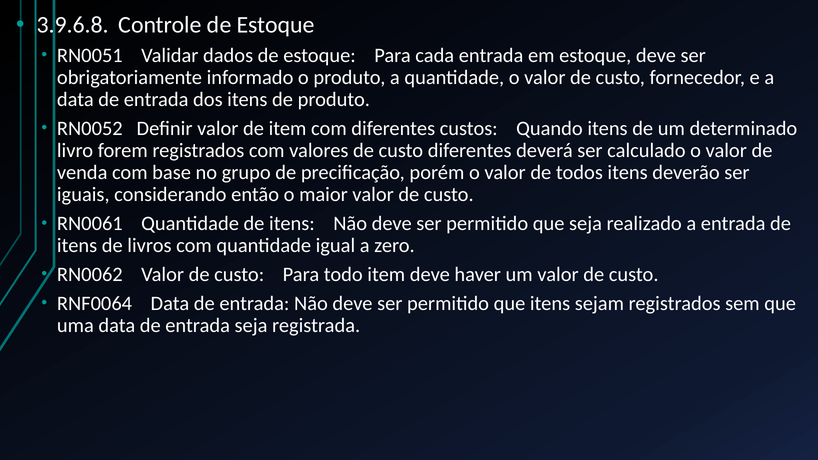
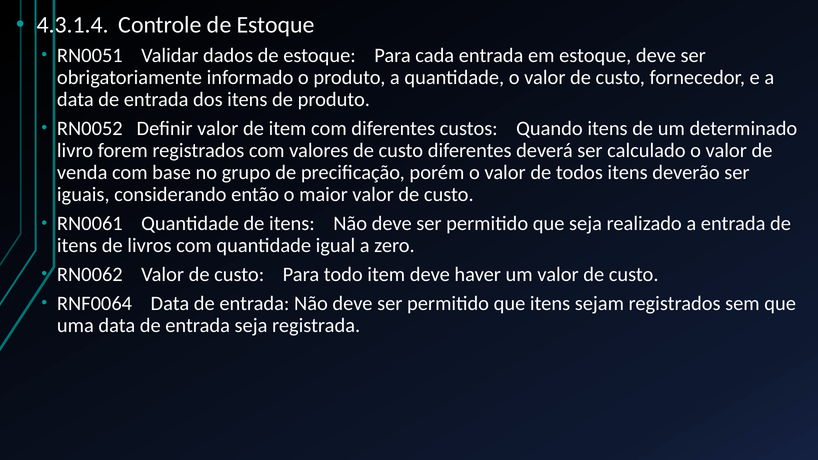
3.9.6.8: 3.9.6.8 -> 4.3.1.4 (73, 25)
